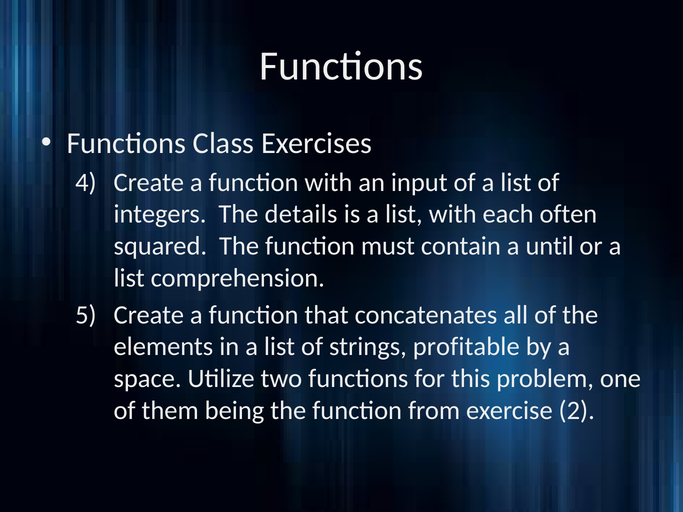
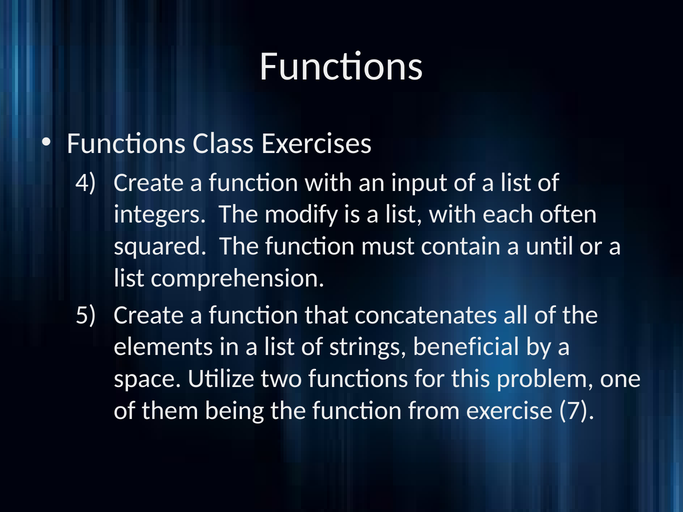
details: details -> modify (301, 214)
profitable: profitable -> beneficial (466, 347)
2: 2 -> 7 (577, 410)
